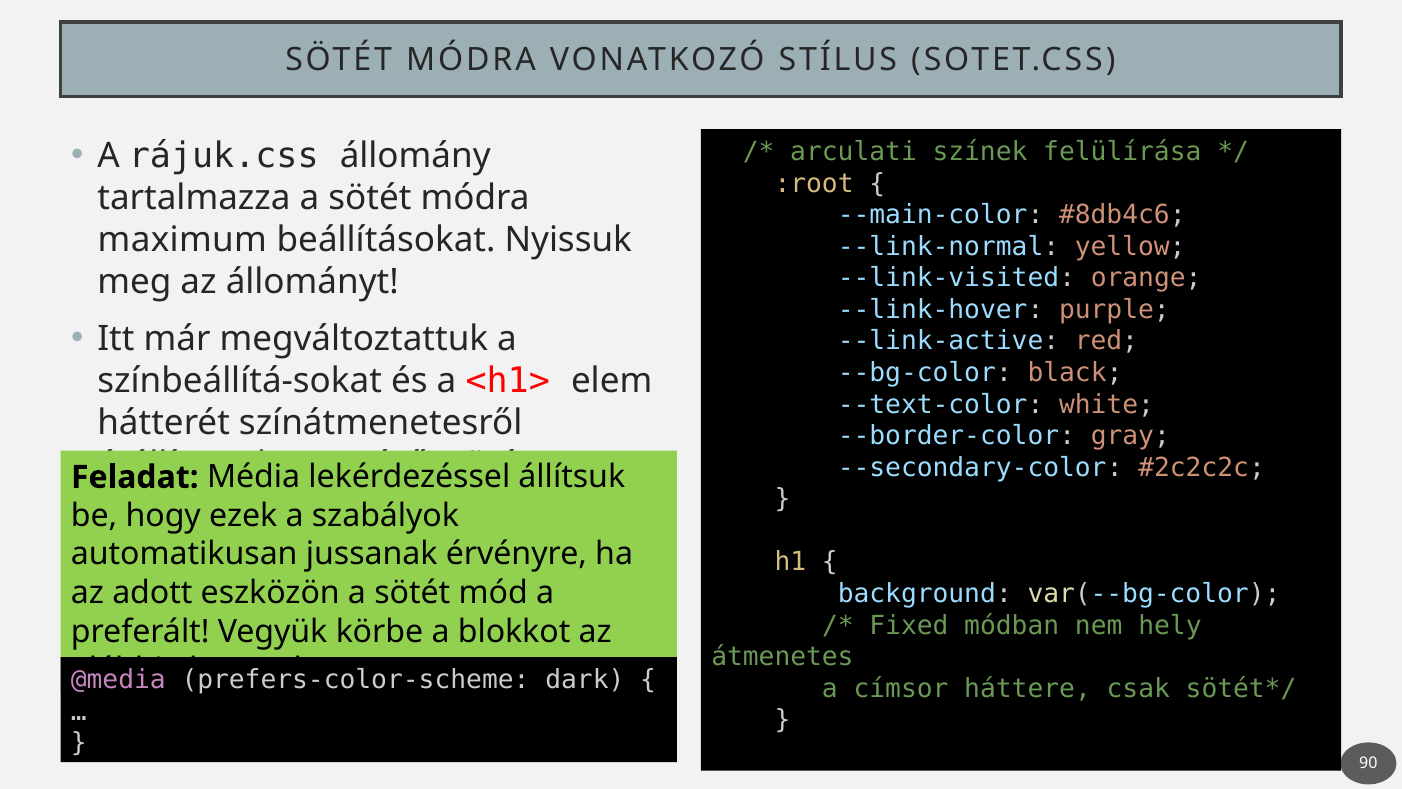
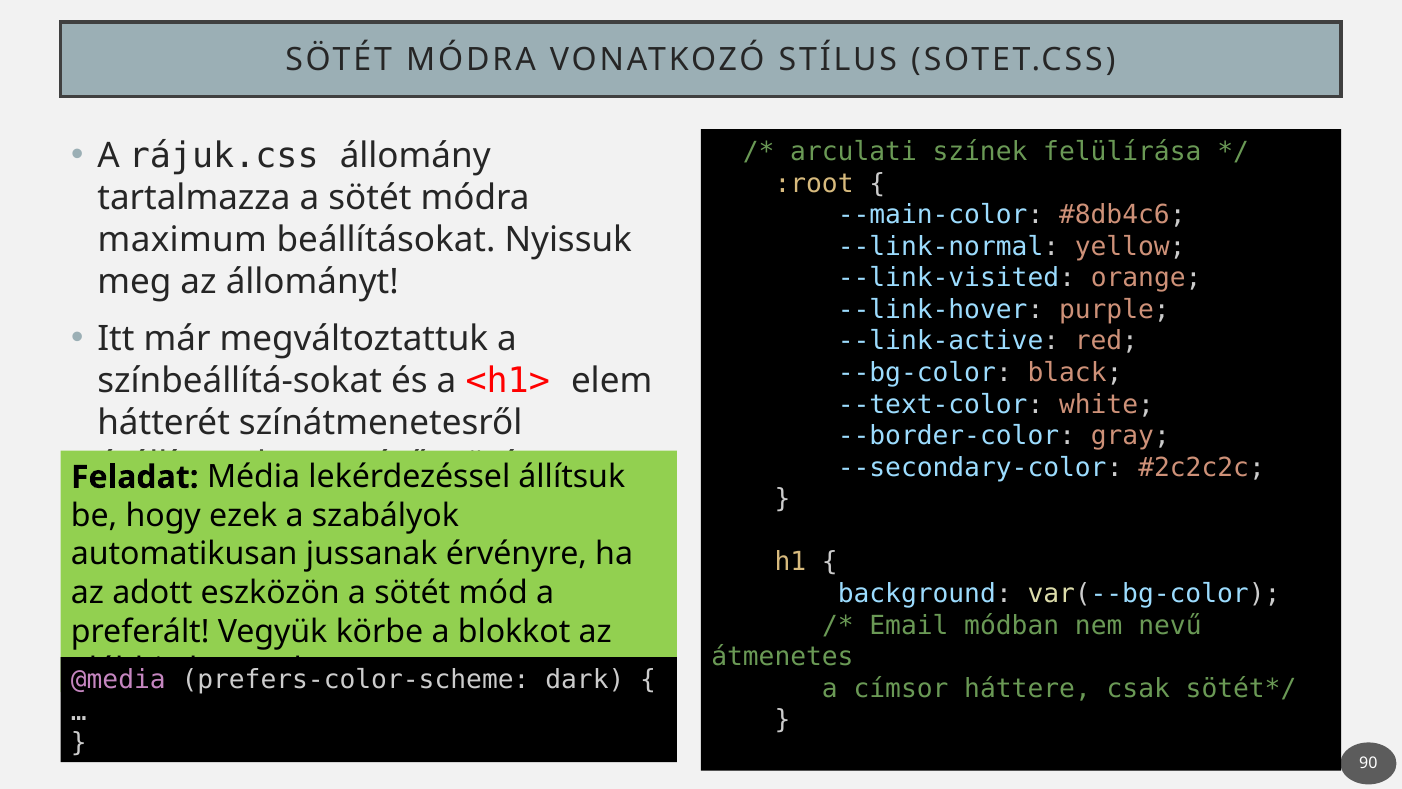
Fixed: Fixed -> Email (909, 625)
hely: hely -> nevű (1170, 625)
